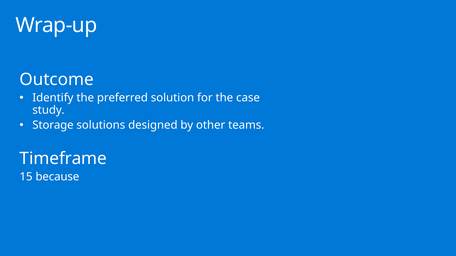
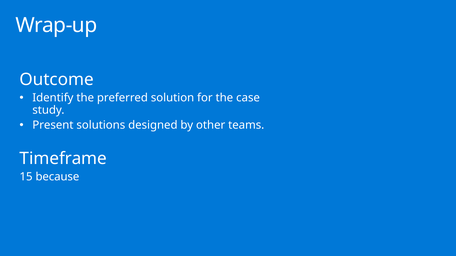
Storage: Storage -> Present (53, 125)
